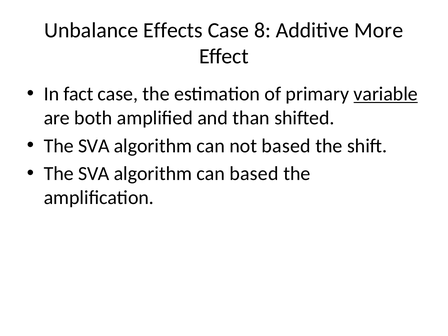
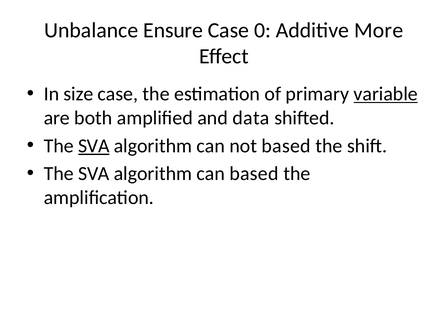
Effects: Effects -> Ensure (173, 30)
8: 8 -> 0 (262, 30)
fact: fact -> size (78, 94)
than: than -> data (251, 118)
SVA underline: none -> present (94, 146)
